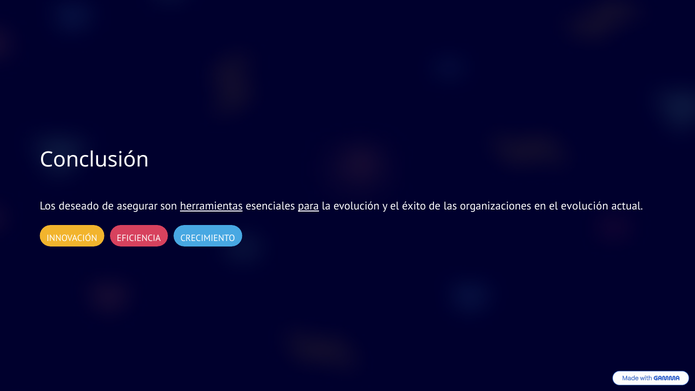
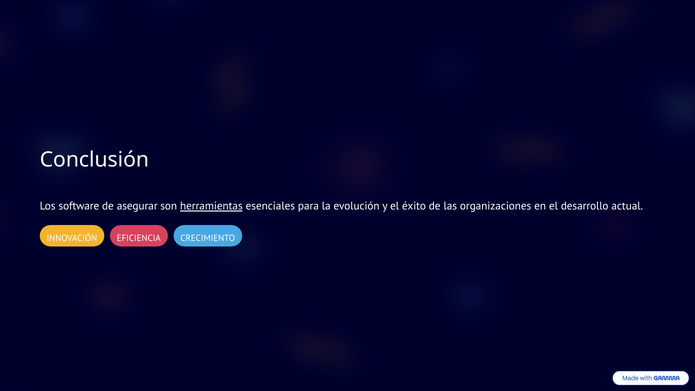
deseado: deseado -> software (79, 206)
para underline: present -> none (308, 206)
el evolución: evolución -> desarrollo (585, 206)
